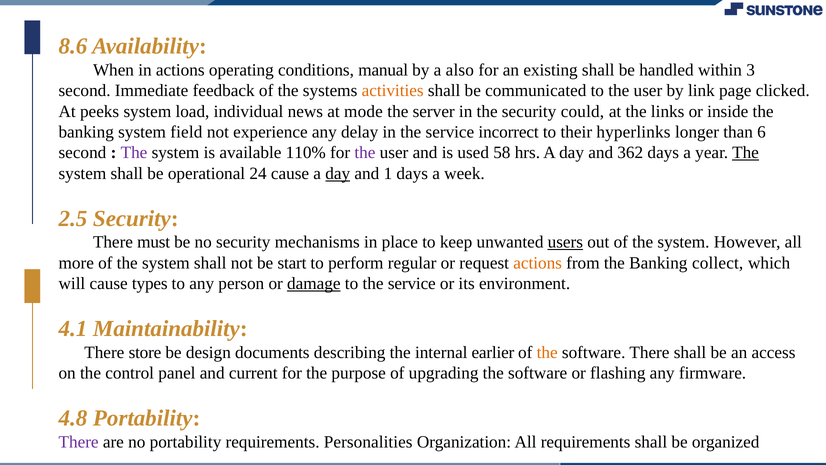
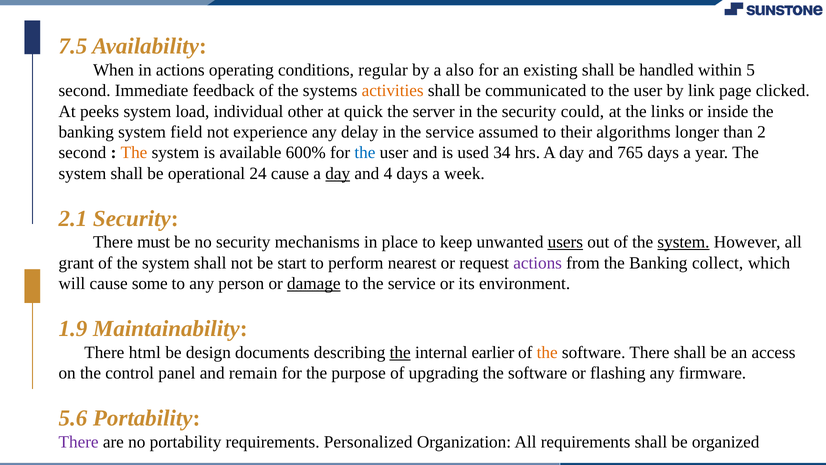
8.6: 8.6 -> 7.5 (73, 46)
manual: manual -> regular (383, 70)
3: 3 -> 5 (751, 70)
news: news -> other (305, 111)
mode: mode -> quick (363, 111)
incorrect: incorrect -> assumed (508, 132)
hyperlinks: hyperlinks -> algorithms (633, 132)
6: 6 -> 2 (761, 132)
The colour: purple -> orange (134, 153)
110%: 110% -> 600% (306, 153)
the colour: purple -> blue (365, 153)
58: 58 -> 34 (502, 153)
362: 362 -> 765 (630, 153)
The underline: present -> none (746, 153)
1: 1 -> 4 (388, 173)
2.5: 2.5 -> 2.1 (73, 218)
system underline: none -> present (683, 242)
more: more -> grant (76, 263)
regular: regular -> nearest (412, 263)
actions colour: orange -> purple (538, 263)
types: types -> some (150, 283)
4.1: 4.1 -> 1.9 (73, 329)
store: store -> html (145, 352)
the underline: none -> present (400, 352)
current: current -> remain (253, 373)
4.8: 4.8 -> 5.6 (73, 418)
Personalities: Personalities -> Personalized (368, 442)
